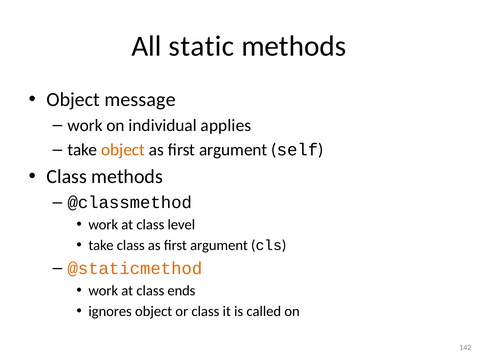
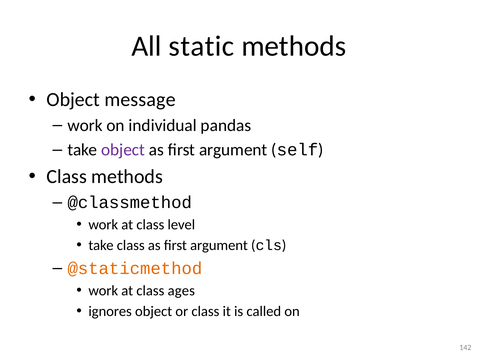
applies: applies -> pandas (226, 125)
object colour: orange -> purple (123, 150)
ends: ends -> ages (181, 290)
